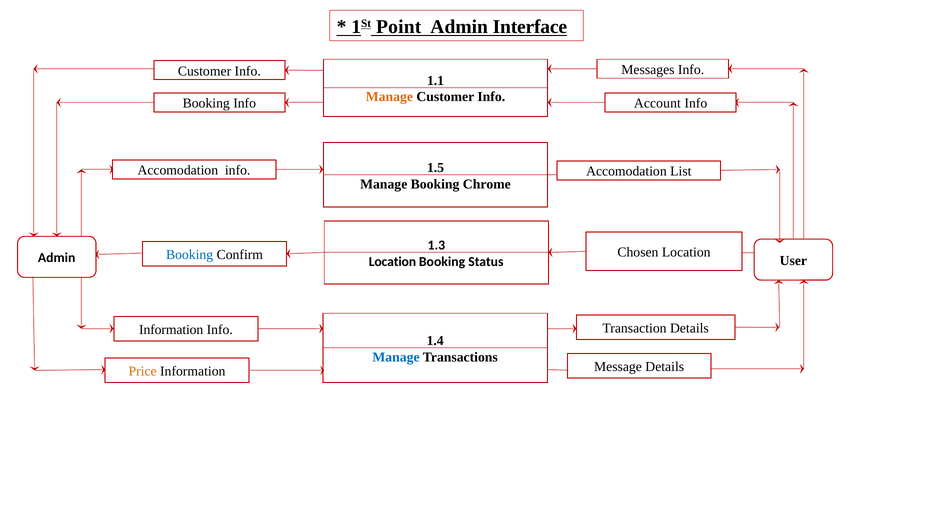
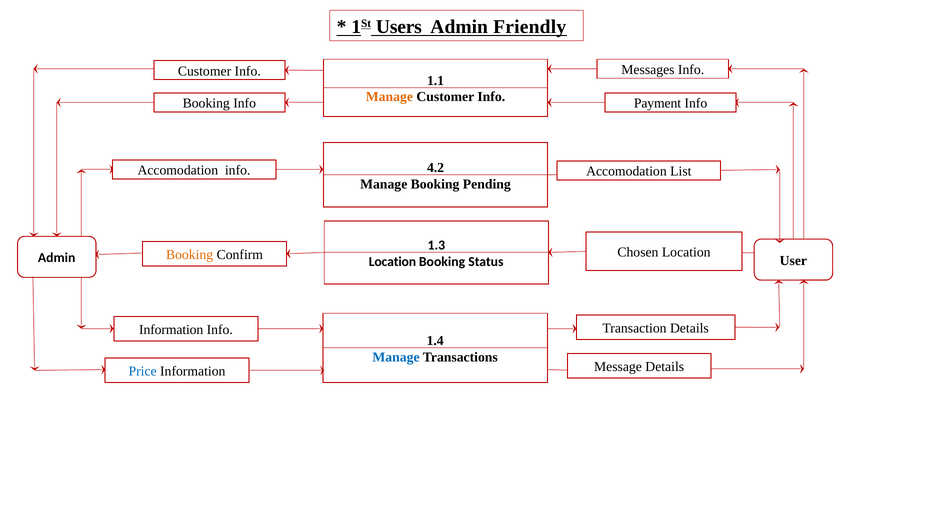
Point: Point -> Users (399, 27)
Interface: Interface -> Friendly (530, 27)
Account: Account -> Payment (658, 104)
1.5: 1.5 -> 4.2 (436, 168)
Chrome: Chrome -> Pending (487, 184)
Booking colour: blue -> orange (190, 255)
Price colour: orange -> blue (143, 372)
